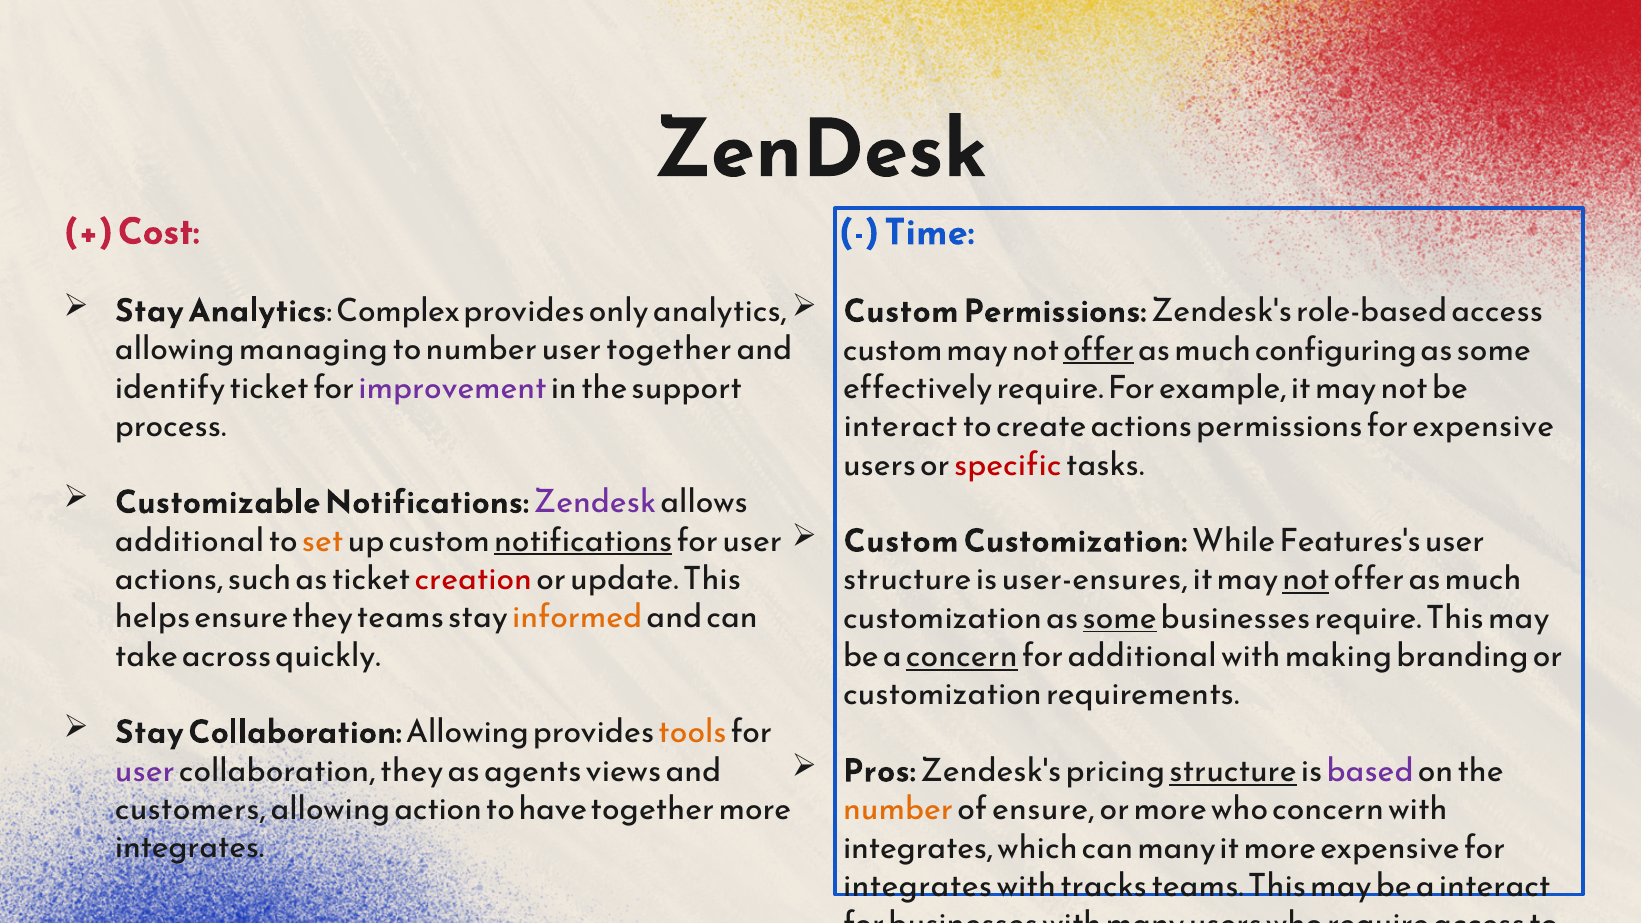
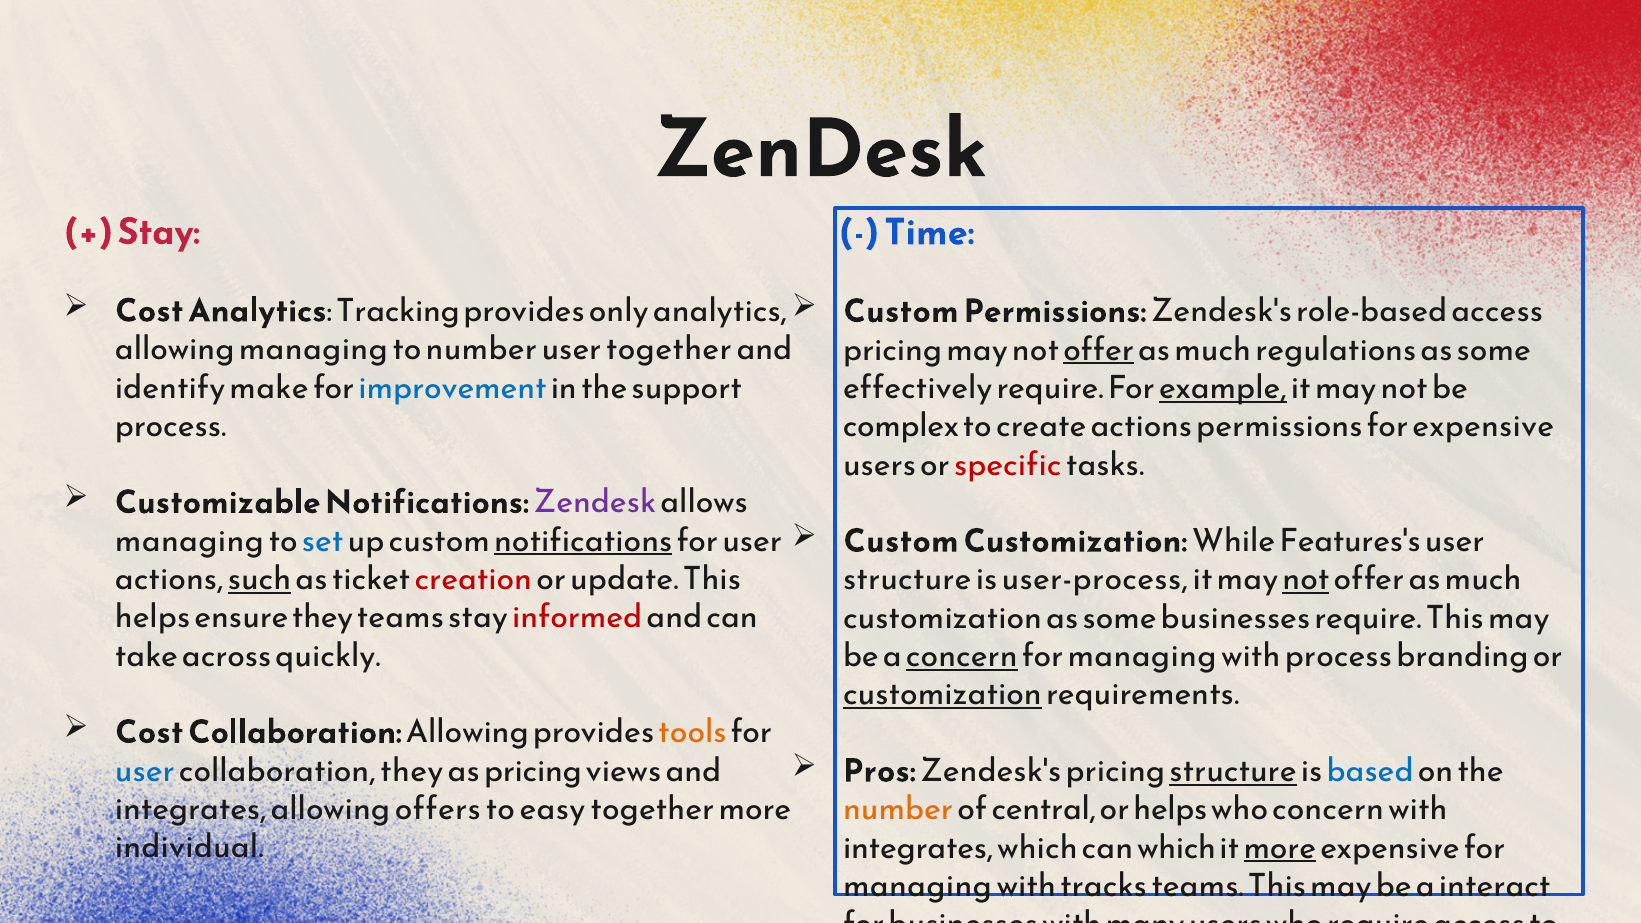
Cost: Cost -> Stay (159, 232)
Stay: Stay -> Cost (149, 311)
Complex: Complex -> Tracking (398, 311)
custom: custom -> pricing (893, 350)
configuring: configuring -> regulations (1336, 350)
identify ticket: ticket -> make (269, 388)
improvement colour: purple -> blue (453, 388)
example underline: none -> present (1223, 388)
interact: interact -> complex (901, 426)
additional: additional -> managing (189, 541)
set colour: orange -> blue (323, 541)
such underline: none -> present (259, 579)
user-ensures: user-ensures -> user-process (1095, 580)
informed colour: orange -> red (577, 617)
some underline: present -> none (1120, 618)
additional: additional -> managing (1142, 656)
with making: making -> process (1338, 656)
customization underline: none -> present (942, 694)
Stay: Stay -> Cost (149, 732)
based colour: purple -> blue (1370, 771)
user colour: purple -> blue (145, 771)
as agents: agents -> pricing (533, 771)
customers: customers -> integrates (191, 809)
action: action -> offers (438, 809)
have: have -> easy (553, 809)
of ensure: ensure -> central (1044, 809)
or more: more -> helps (1170, 809)
integrates: integrates -> individual (189, 847)
can many: many -> which (1177, 848)
more underline: none -> present (1280, 848)
integrates: integrates -> managing (918, 886)
